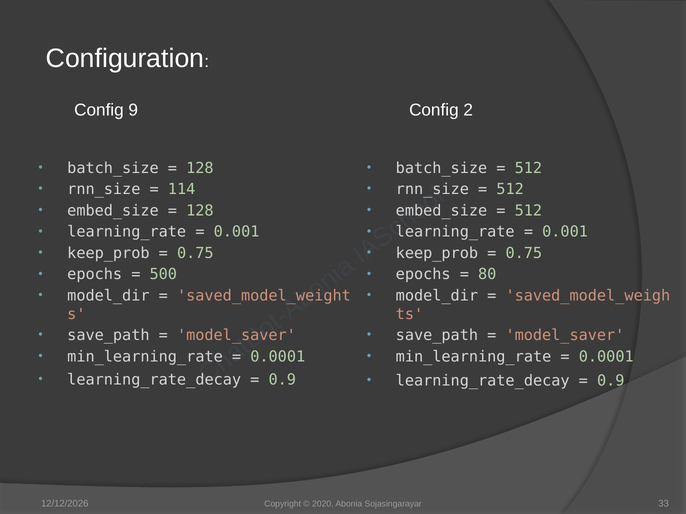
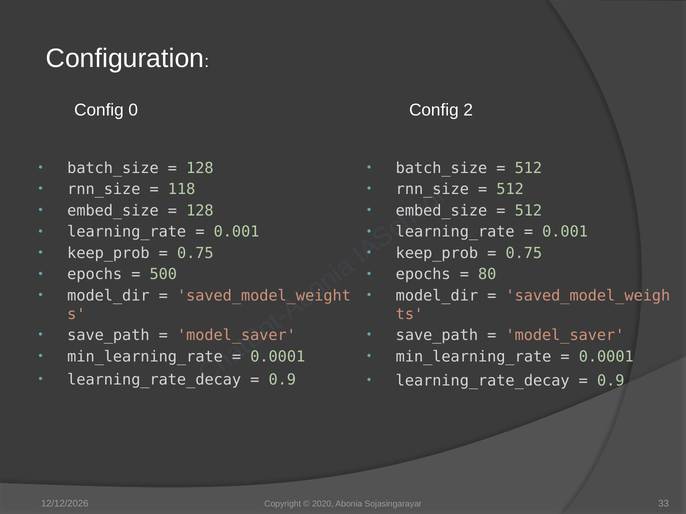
9: 9 -> 0 (133, 110)
114: 114 -> 118 (182, 189)
